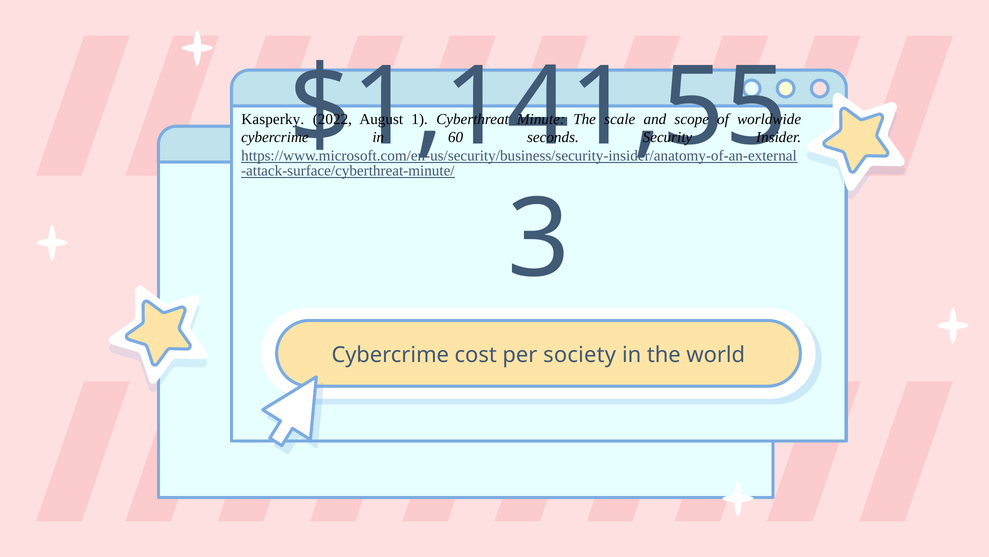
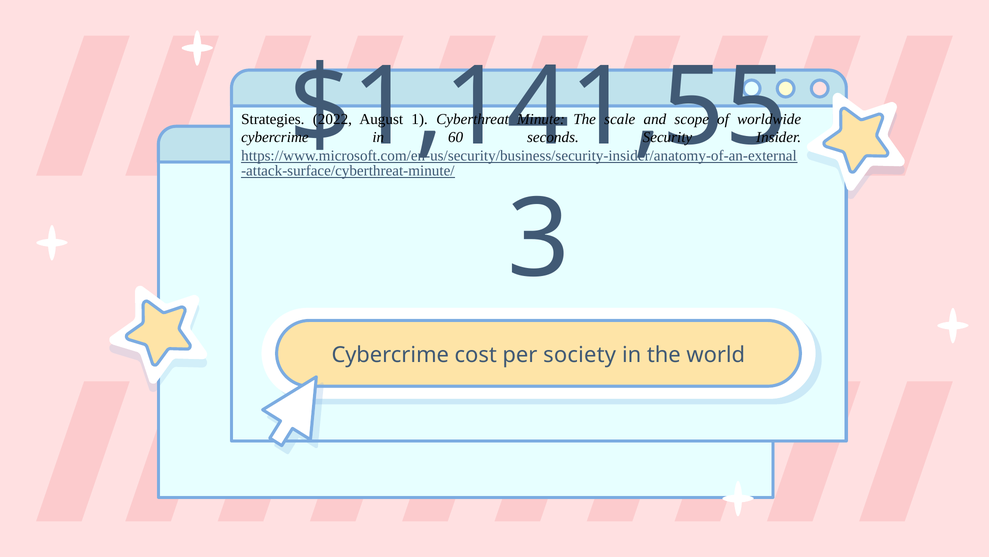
Kasperky: Kasperky -> Strategies (273, 119)
